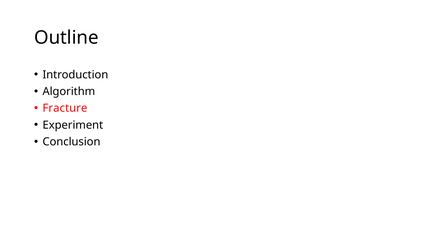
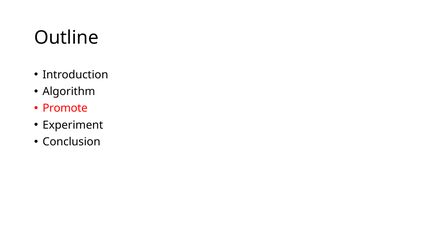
Fracture: Fracture -> Promote (65, 108)
